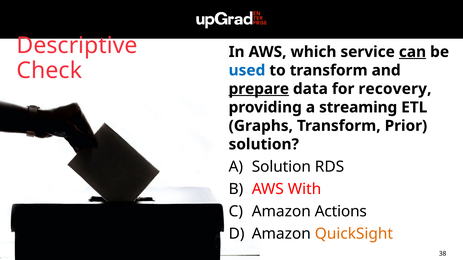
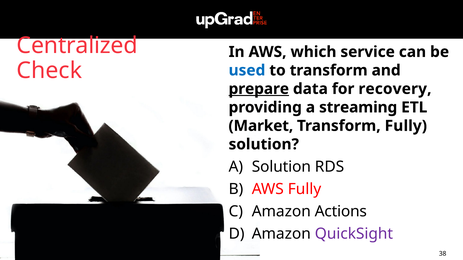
Descriptive: Descriptive -> Centralized (77, 46)
can underline: present -> none (412, 52)
Graphs: Graphs -> Market (261, 126)
Transform Prior: Prior -> Fully (406, 126)
AWS With: With -> Fully (305, 189)
QuickSight colour: orange -> purple (354, 234)
